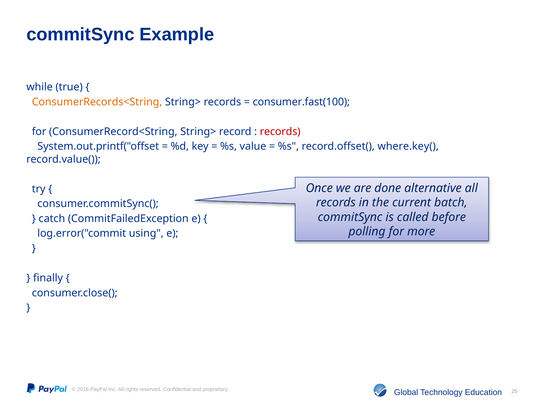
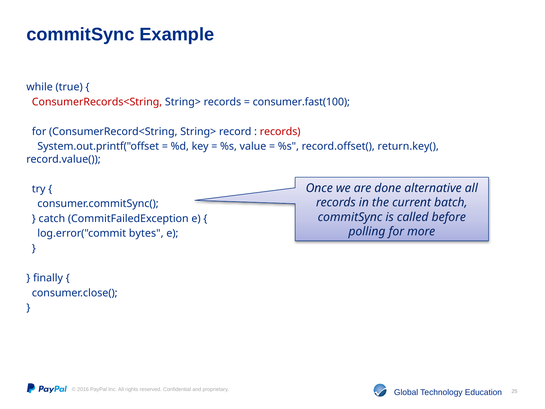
ConsumerRecords<String colour: orange -> red (97, 102)
where.key(: where.key( -> return.key( (408, 146)
using: using -> bytes (146, 233)
